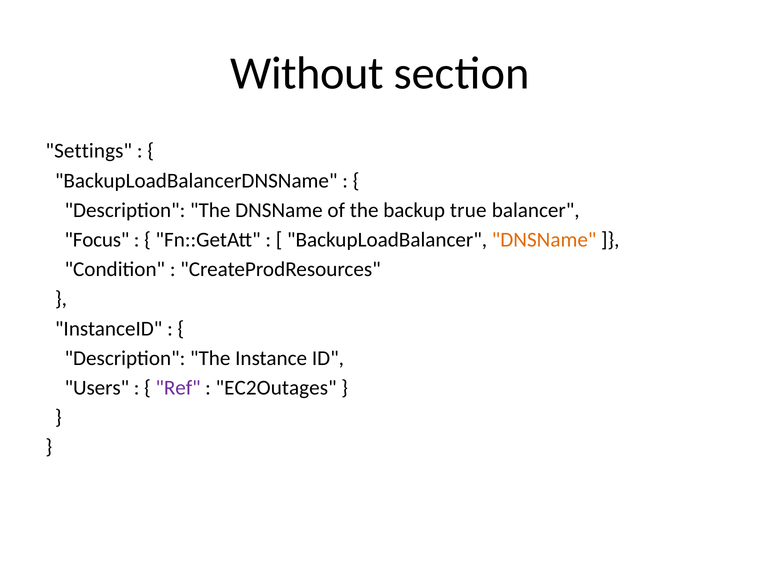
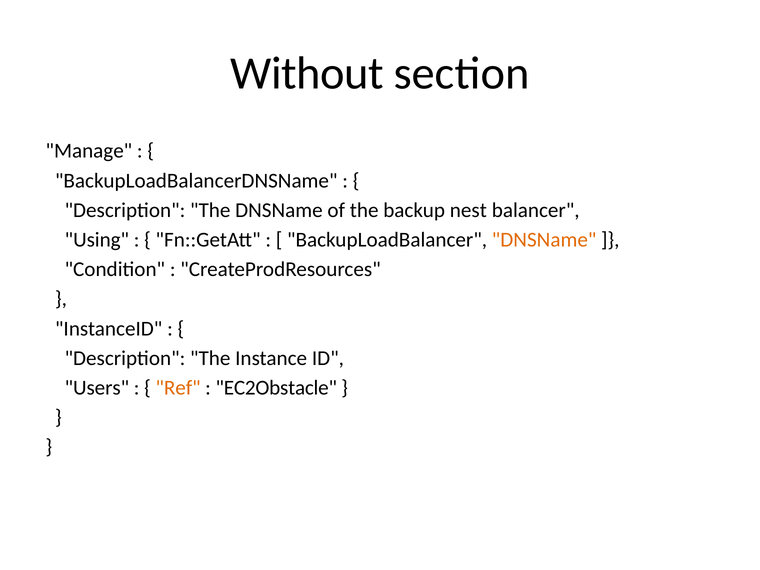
Settings: Settings -> Manage (89, 151)
true: true -> nest (468, 210)
Focus: Focus -> Using (97, 240)
Ref colour: purple -> orange (178, 388)
EC2Outages: EC2Outages -> EC2Obstacle (276, 388)
